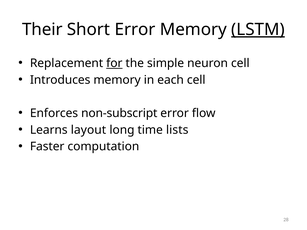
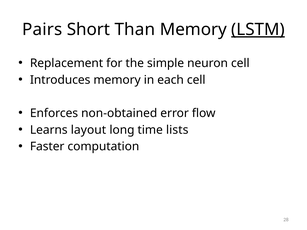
Their: Their -> Pairs (42, 30)
Short Error: Error -> Than (135, 30)
for underline: present -> none (114, 63)
non-subscript: non-subscript -> non-obtained (119, 113)
